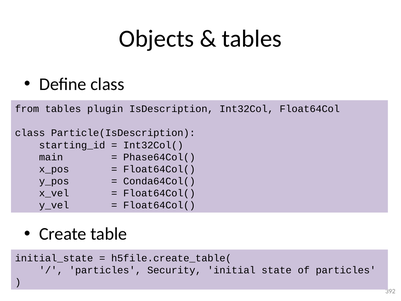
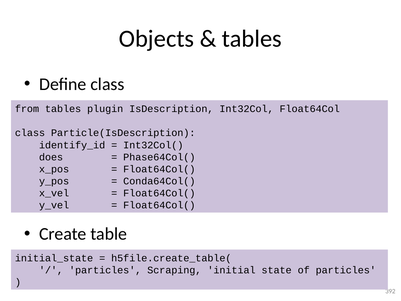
starting_id: starting_id -> identify_id (72, 145)
main: main -> does (51, 157)
Security: Security -> Scraping (174, 270)
